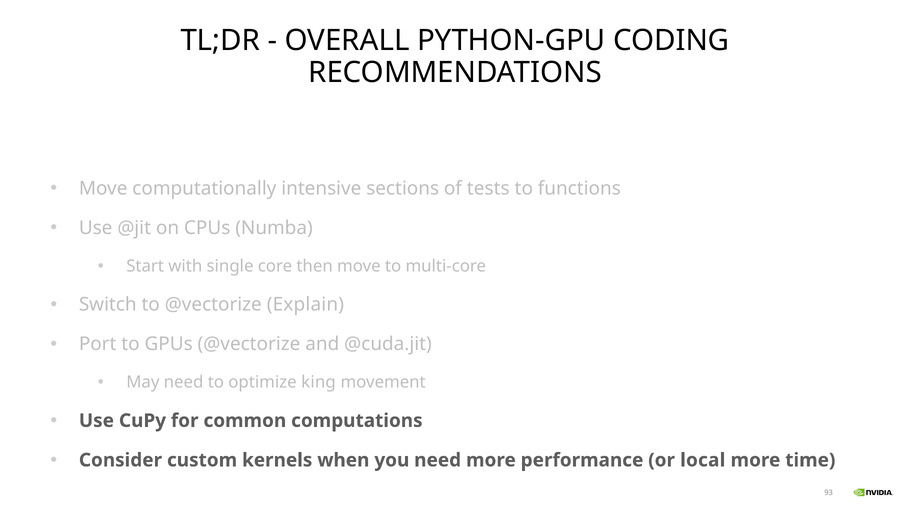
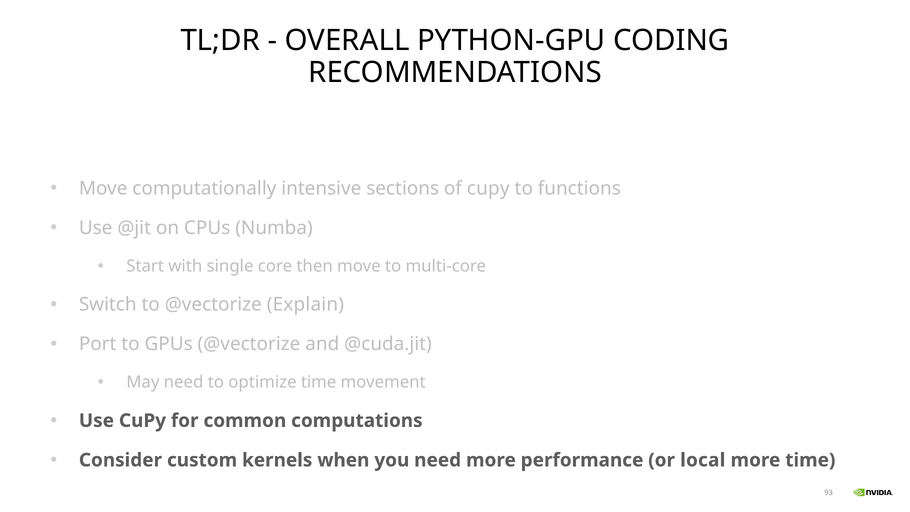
of tests: tests -> cupy (488, 188)
optimize king: king -> time (319, 382)
